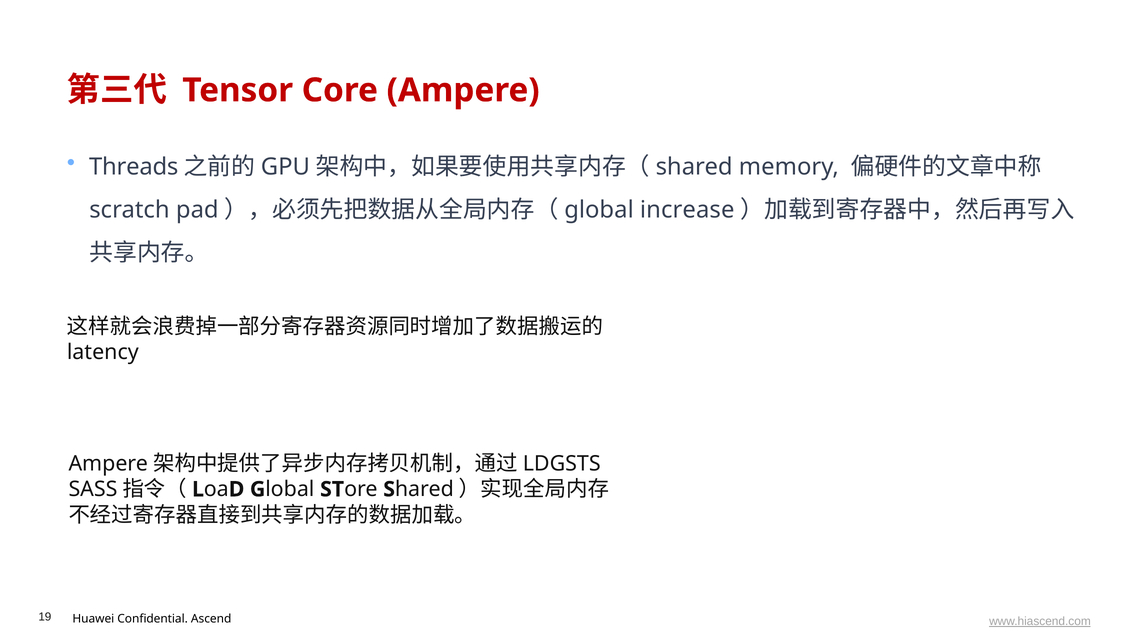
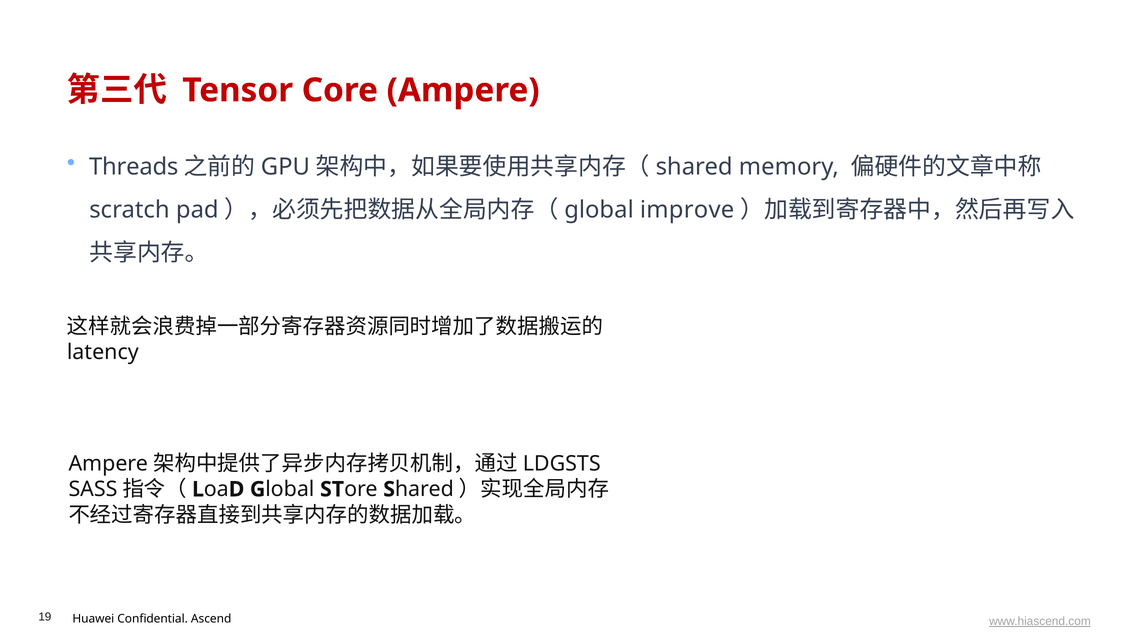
increase: increase -> improve (687, 210)
